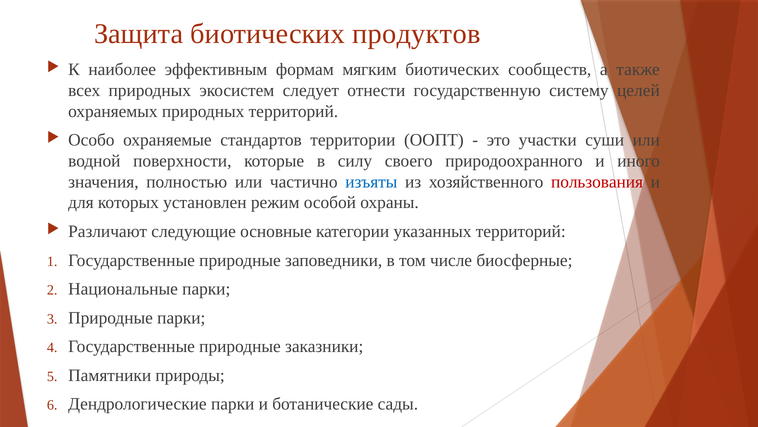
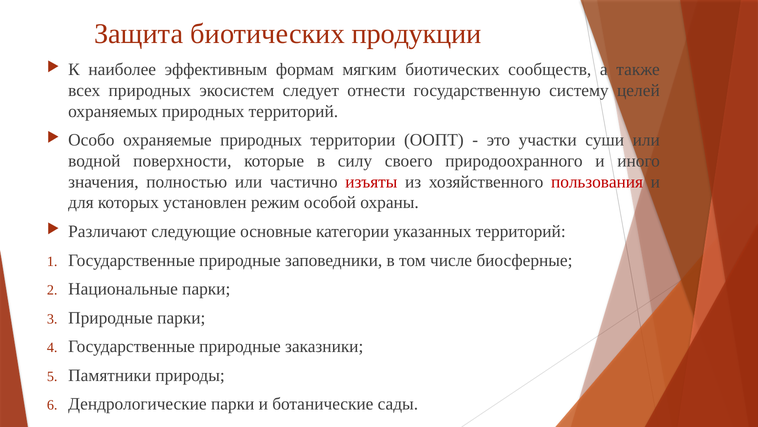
продуктов: продуктов -> продукции (417, 34)
охраняемые стандартов: стандартов -> природных (261, 140)
изъяты colour: blue -> red (371, 182)
